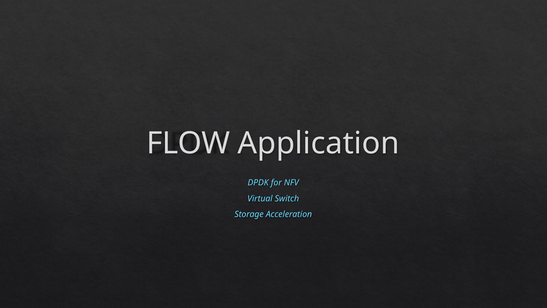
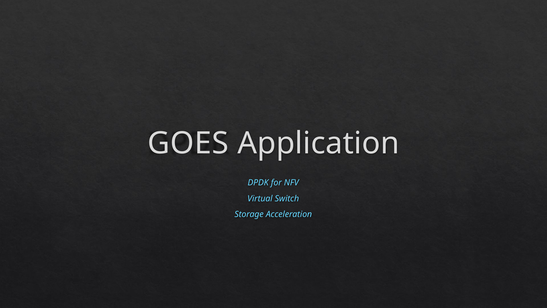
FLOW: FLOW -> GOES (188, 143)
